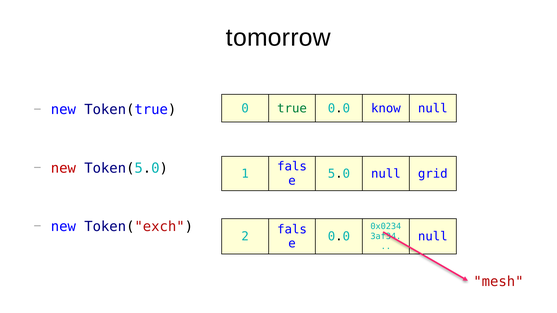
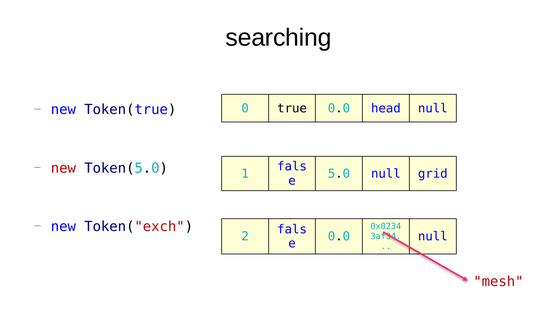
tomorrow: tomorrow -> searching (279, 38)
true colour: green -> black (292, 108)
know: know -> head (386, 108)
